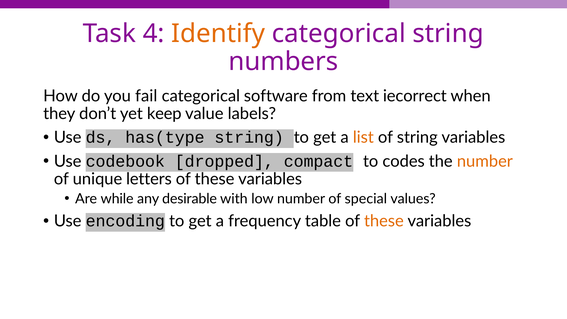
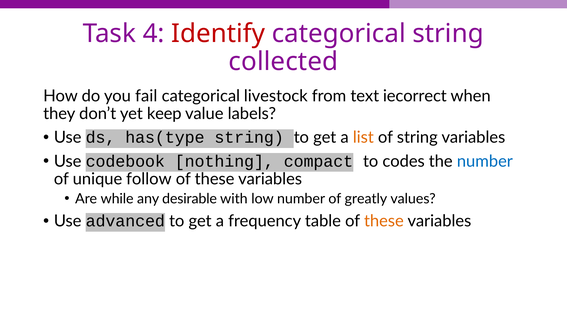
Identify colour: orange -> red (218, 34)
numbers: numbers -> collected (283, 62)
software: software -> livestock (276, 96)
dropped: dropped -> nothing (224, 161)
number colour: orange -> blue (485, 161)
letters: letters -> follow (149, 179)
special: special -> greatly (366, 199)
encoding: encoding -> advanced (125, 221)
